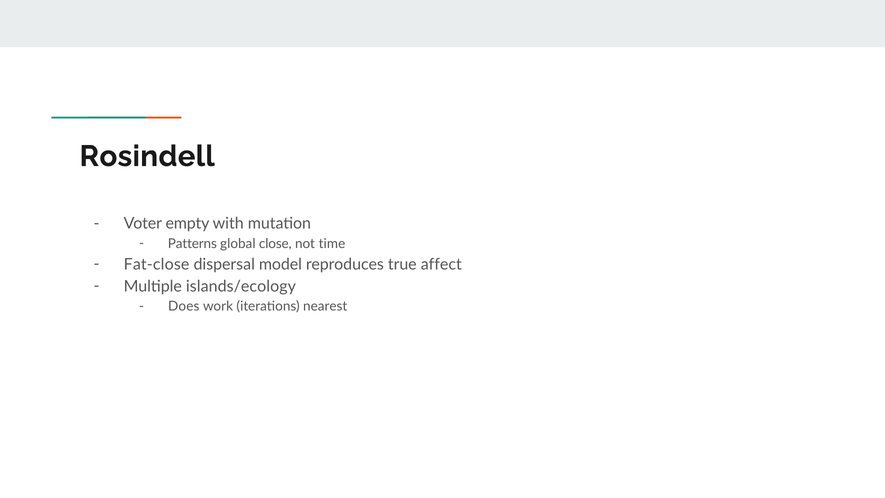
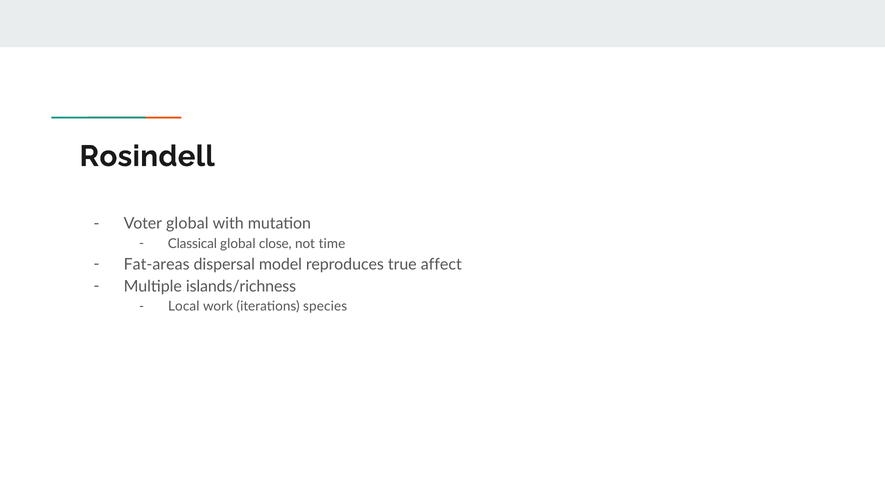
Voter empty: empty -> global (187, 224)
Patterns: Patterns -> Classical (192, 244)
Fat-close: Fat-close -> Fat-areas (157, 264)
islands/ecology: islands/ecology -> islands/richness (241, 286)
Does: Does -> Local (184, 306)
nearest: nearest -> species (325, 306)
